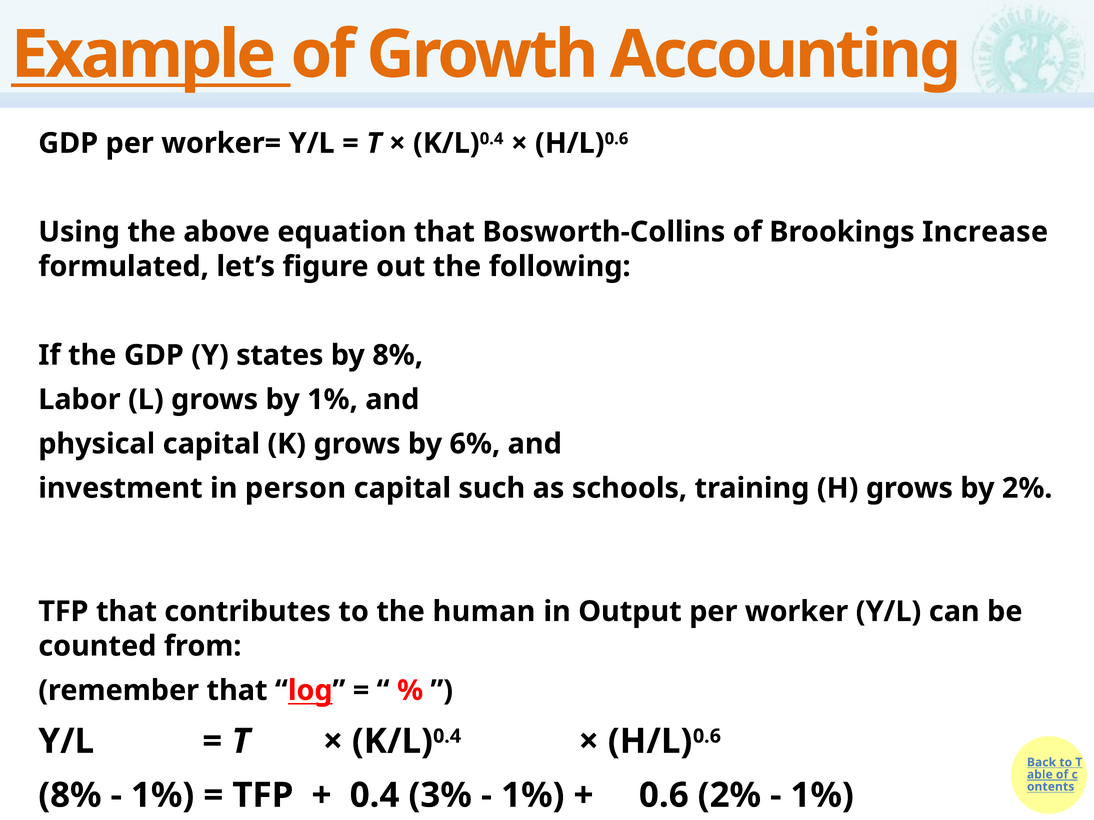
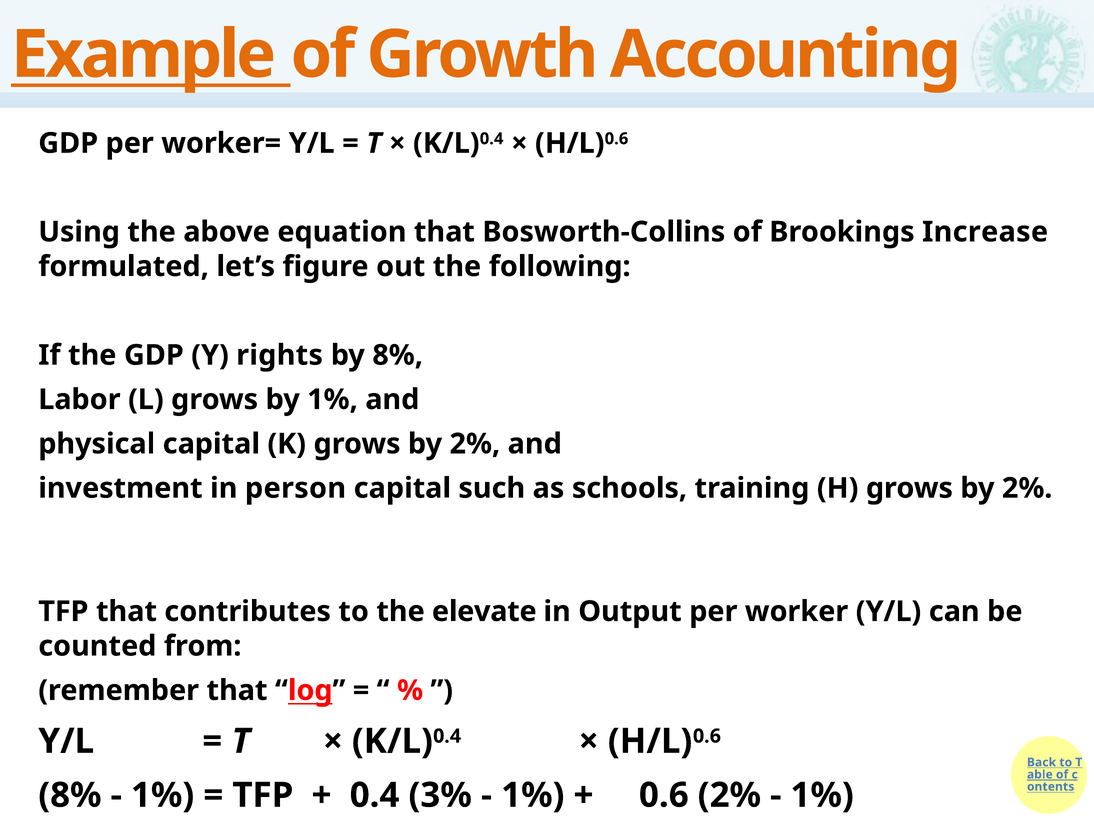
states: states -> rights (280, 355)
K grows by 6%: 6% -> 2% (475, 444)
human: human -> elevate (484, 612)
